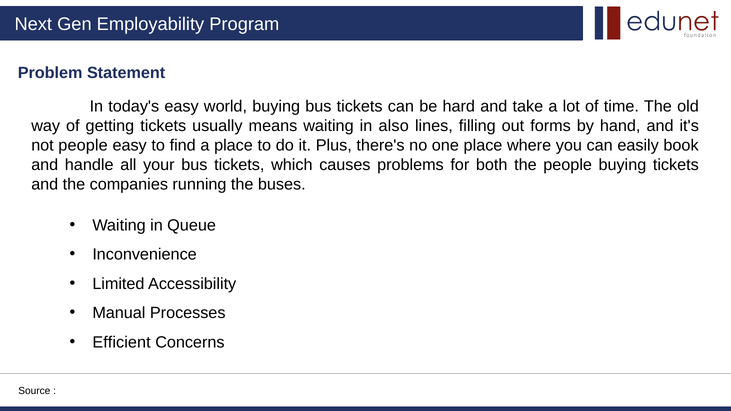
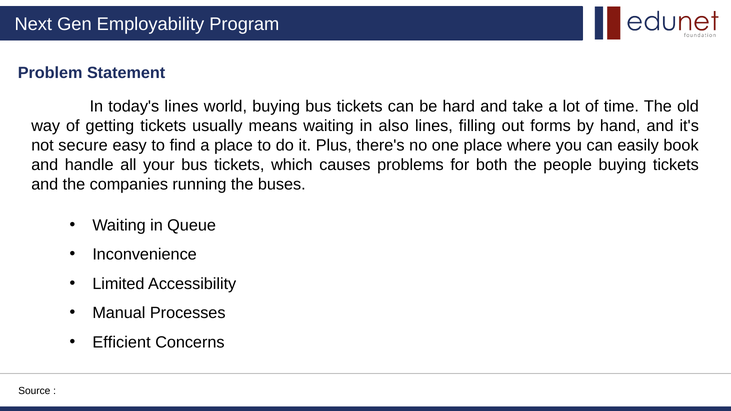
today's easy: easy -> lines (181, 106)
not people: people -> secure (83, 145)
